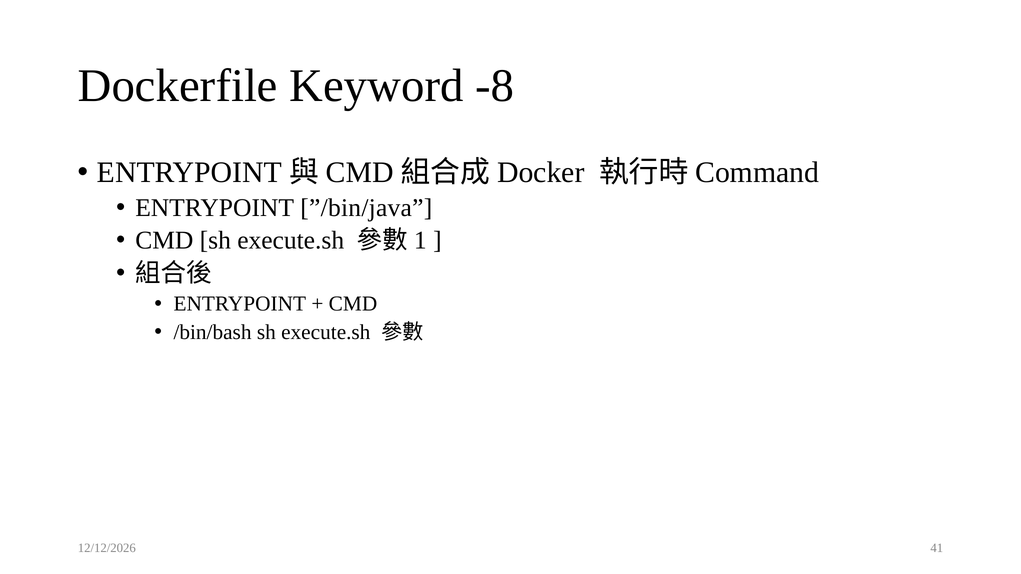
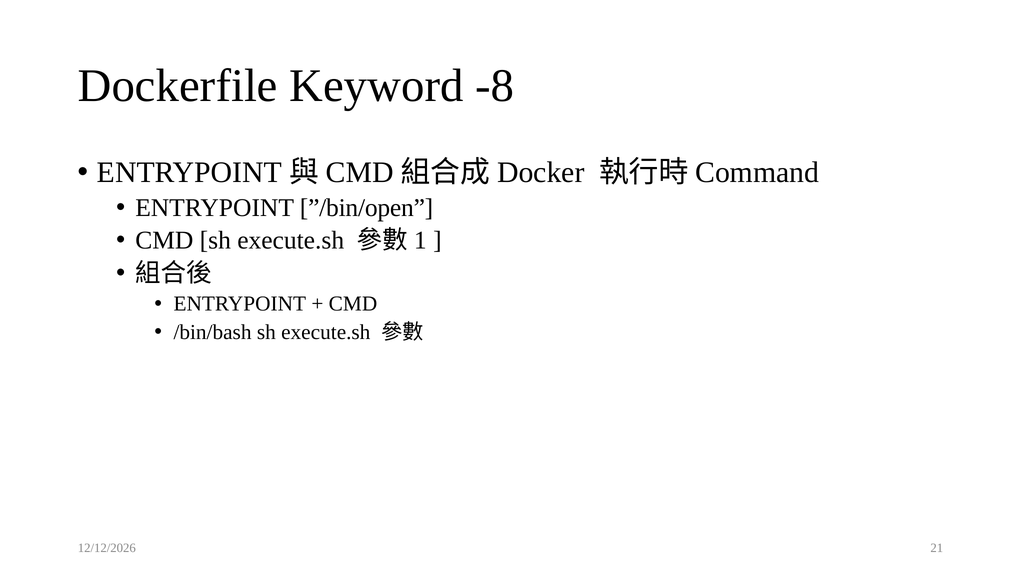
”/bin/java: ”/bin/java -> ”/bin/open (367, 208)
41: 41 -> 21 (937, 548)
